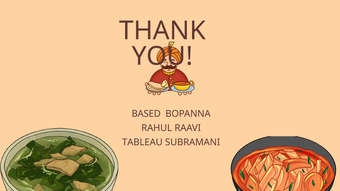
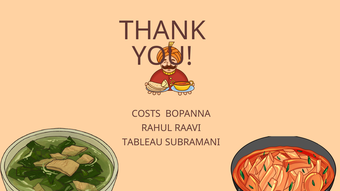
BASED: BASED -> COSTS (146, 114)
